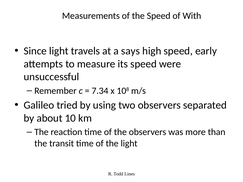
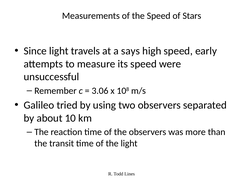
With: With -> Stars (192, 16)
7.34: 7.34 -> 3.06 (100, 91)
